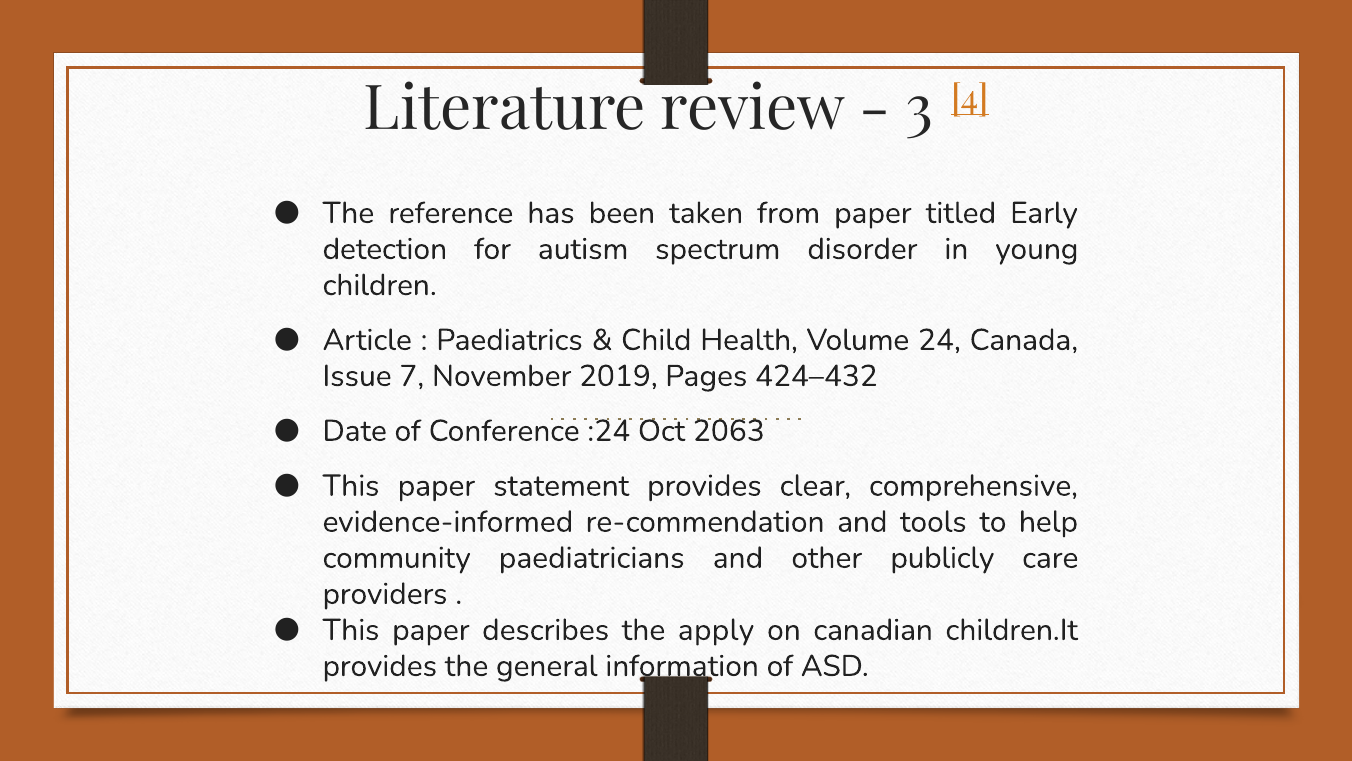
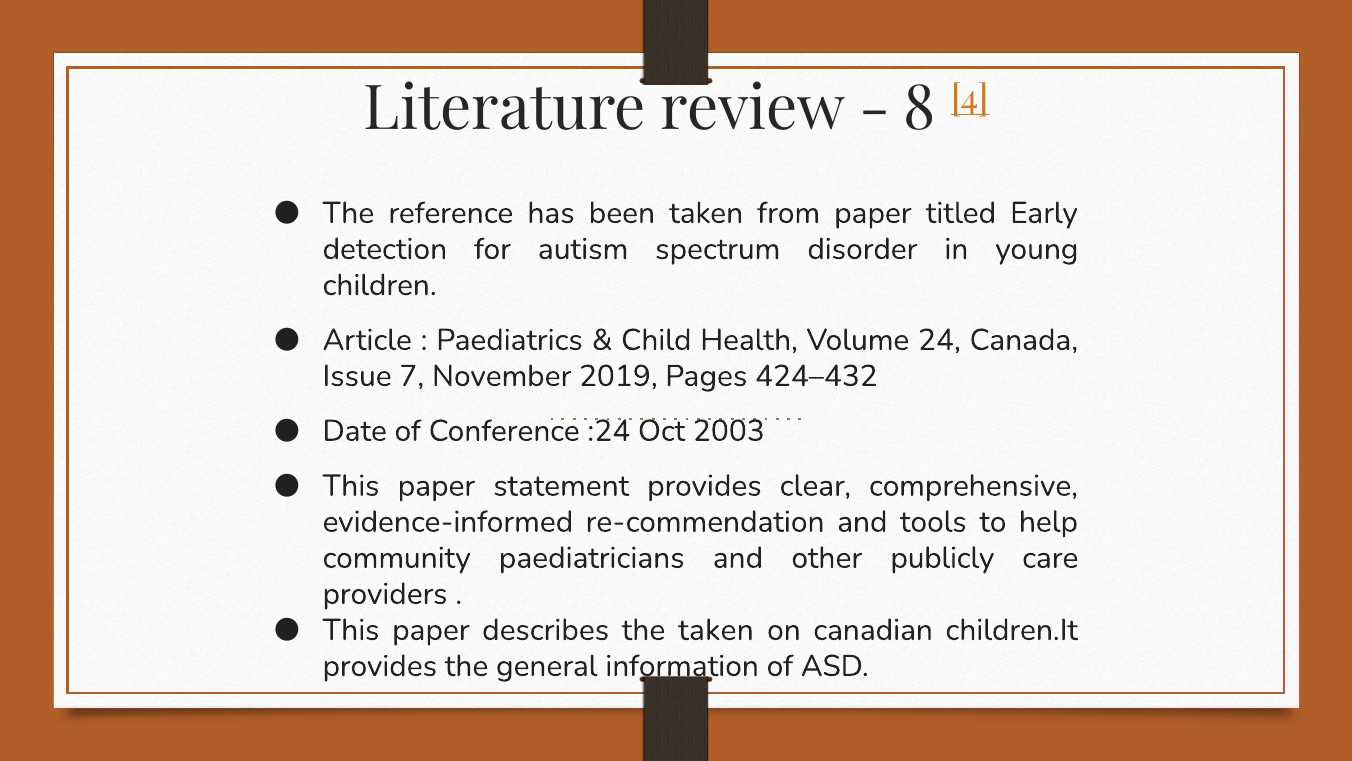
3: 3 -> 8 (920, 109)
2063: 2063 -> 2003 (729, 431)
the apply: apply -> taken (716, 630)
